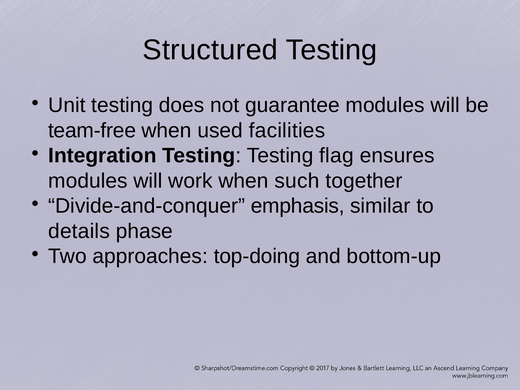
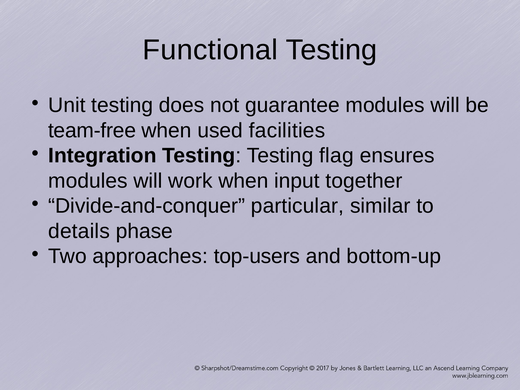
Structured: Structured -> Functional (210, 50)
such: such -> input (297, 181)
emphasis: emphasis -> particular (298, 206)
top-doing: top-doing -> top-users (257, 256)
